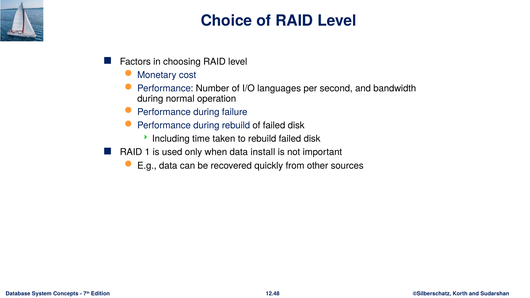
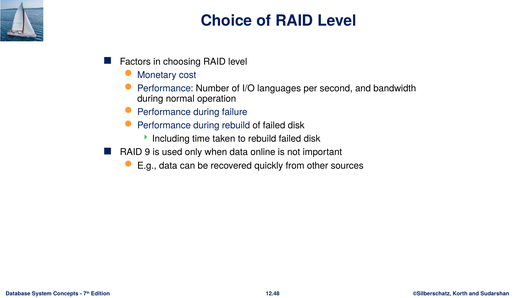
1: 1 -> 9 (147, 152)
install: install -> online (263, 152)
